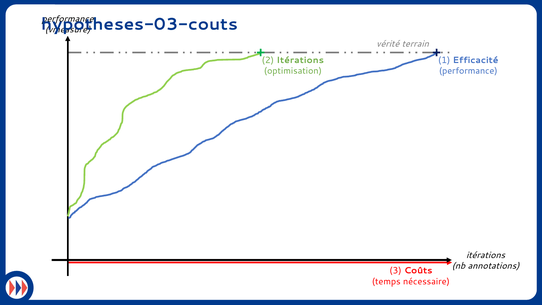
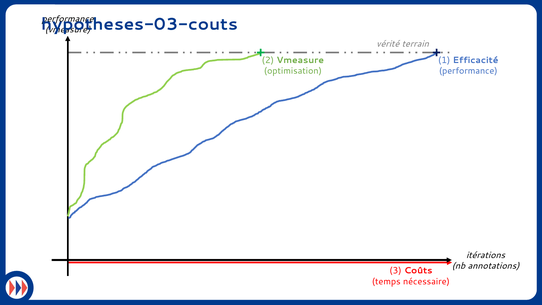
2 Itérations: Itérations -> Vmeasure (300, 60)
